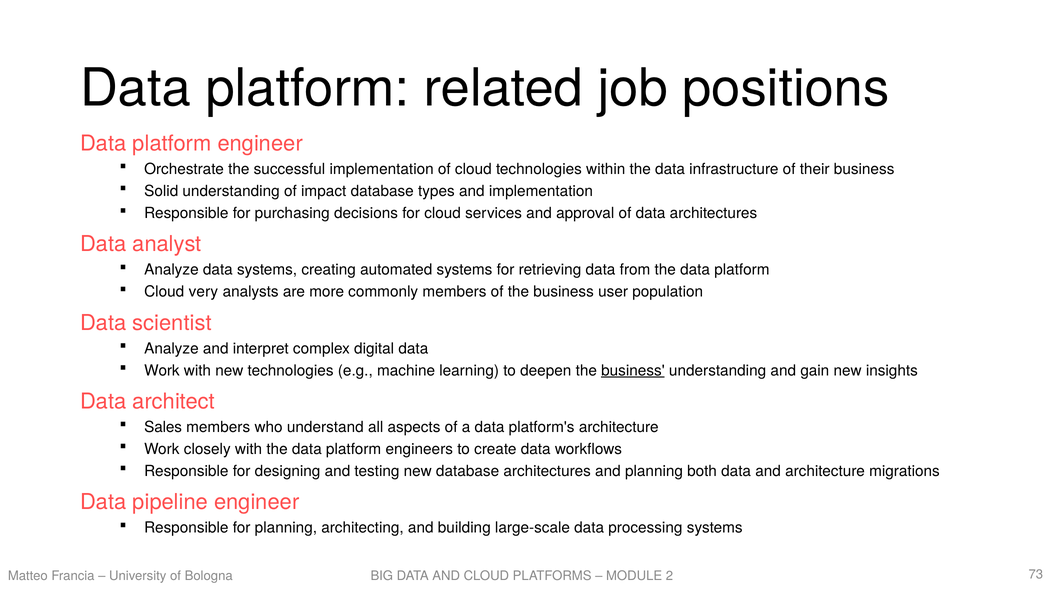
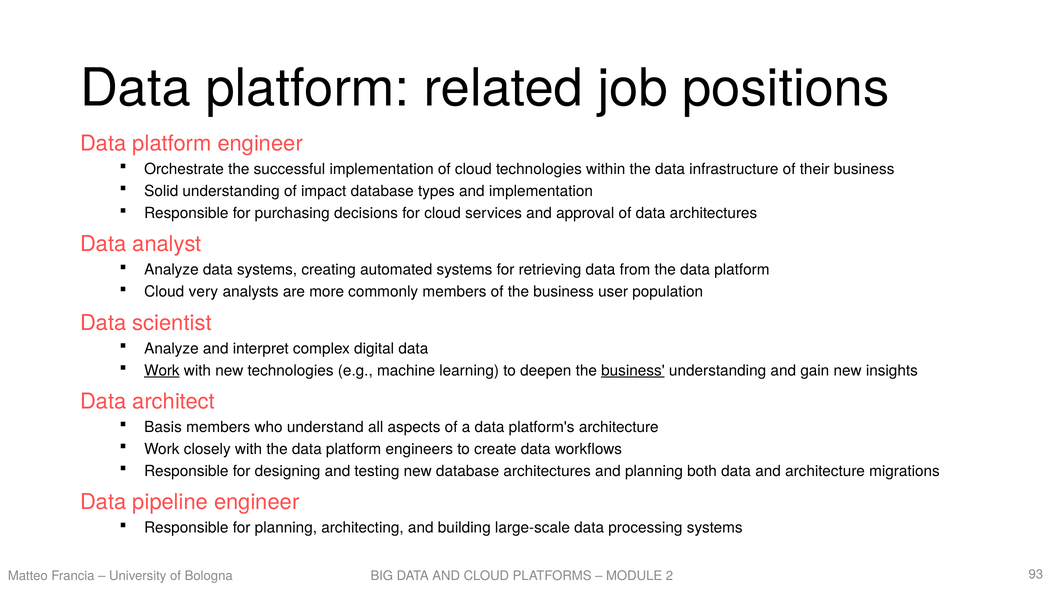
Work underline: none -> present (162, 371)
Sales: Sales -> Basis (163, 427)
73: 73 -> 93 (1036, 575)
